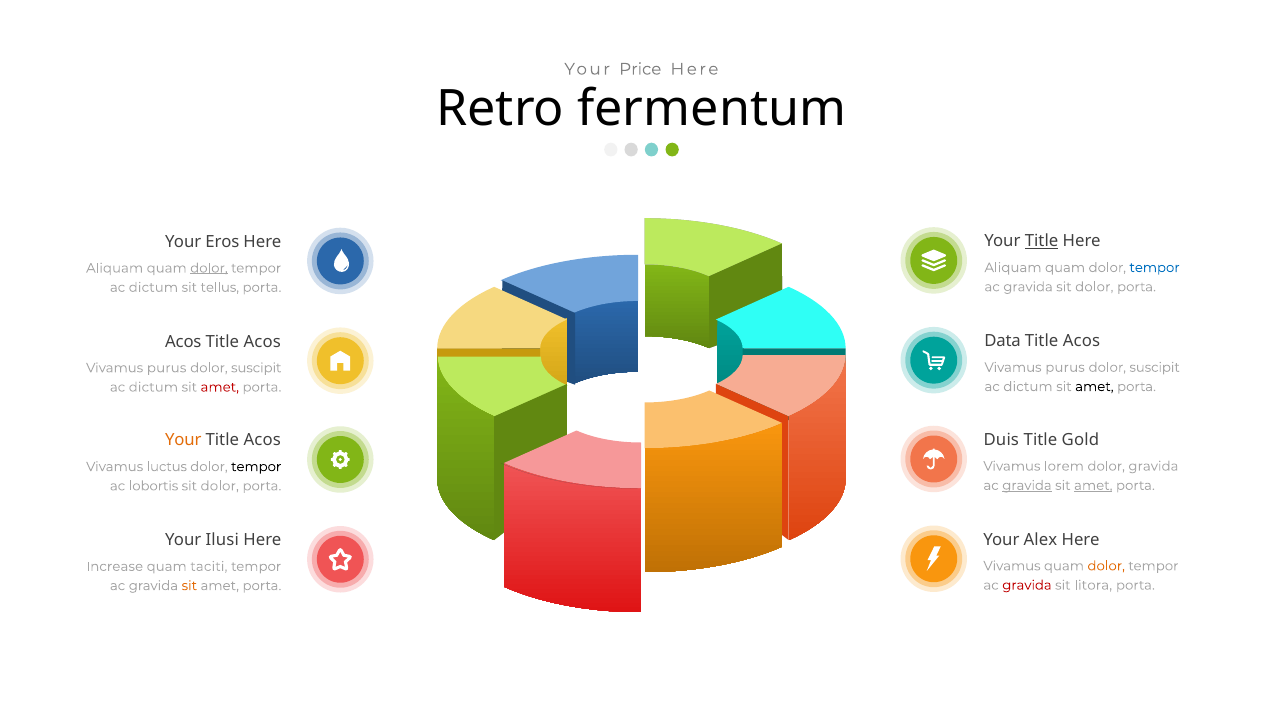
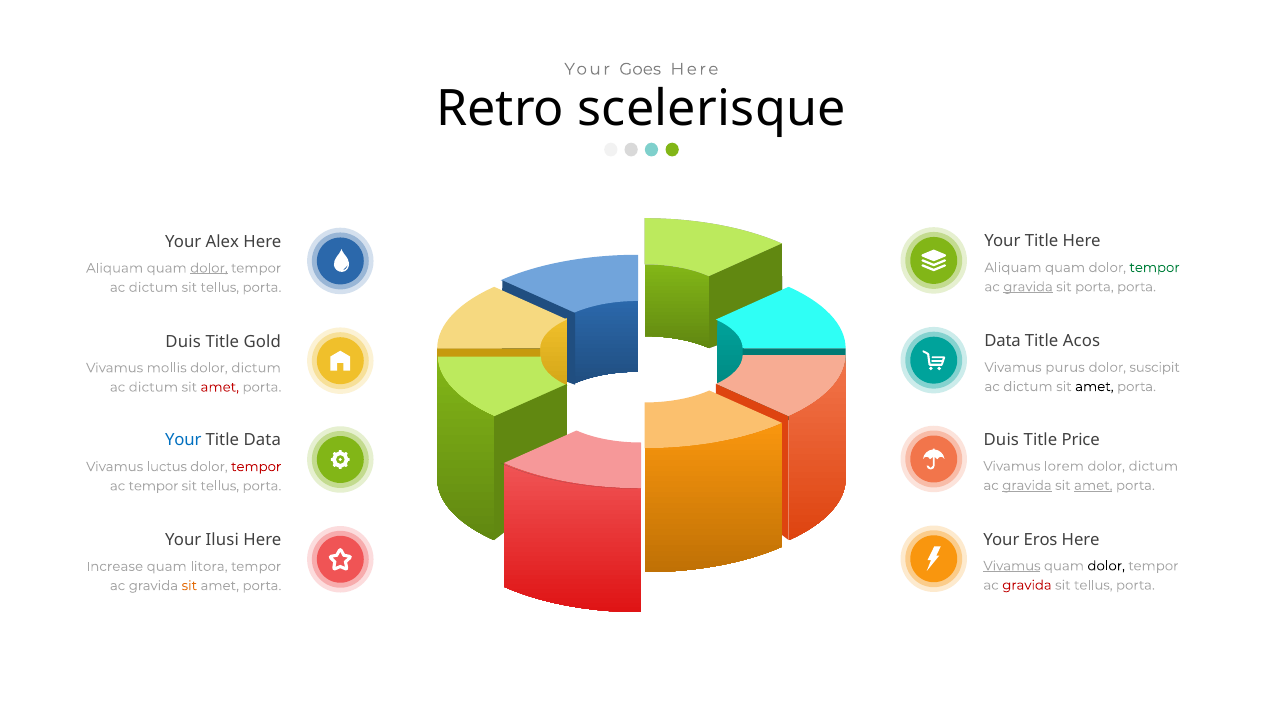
Price: Price -> Goes (640, 69)
fermentum: fermentum -> scelerisque (712, 109)
Title underline: present -> none (1042, 241)
Eros: Eros -> Alex (222, 242)
tempor colour: blue -> green (1155, 268)
gravida underline: none -> present (1028, 287)
dolor: dolor -> porta (1094, 287)
Acos: Acos -> Duis (183, 341)
Acos: Acos -> Gold (262, 341)
purus: purus -> mollis (167, 368)
suscipit: suscipit -> dictum (256, 368)
Gold: Gold -> Price (1081, 440)
Your colour: orange -> blue (183, 440)
Acos: Acos -> Data (262, 440)
gravida: gravida -> dictum (1153, 466)
tempor colour: black -> red (256, 467)
ac lobortis: lobortis -> tempor (154, 486)
dolor: dolor -> tellus (220, 486)
Alex: Alex -> Eros (1041, 539)
Vivamus underline: none -> present (1012, 566)
dolor colour: orange -> black (1106, 566)
taciti: taciti -> litora (209, 566)
litora: litora -> tellus (1093, 585)
